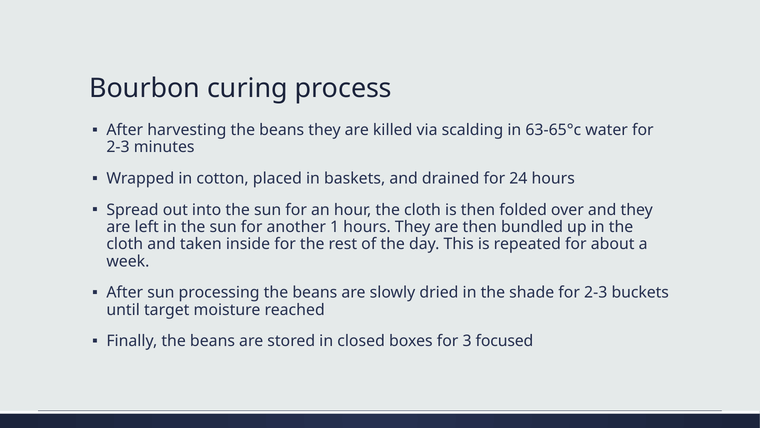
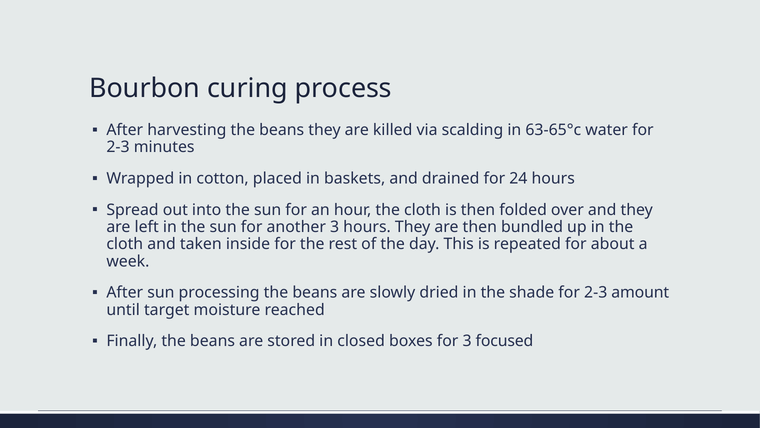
another 1: 1 -> 3 (335, 227)
buckets: buckets -> amount (640, 292)
